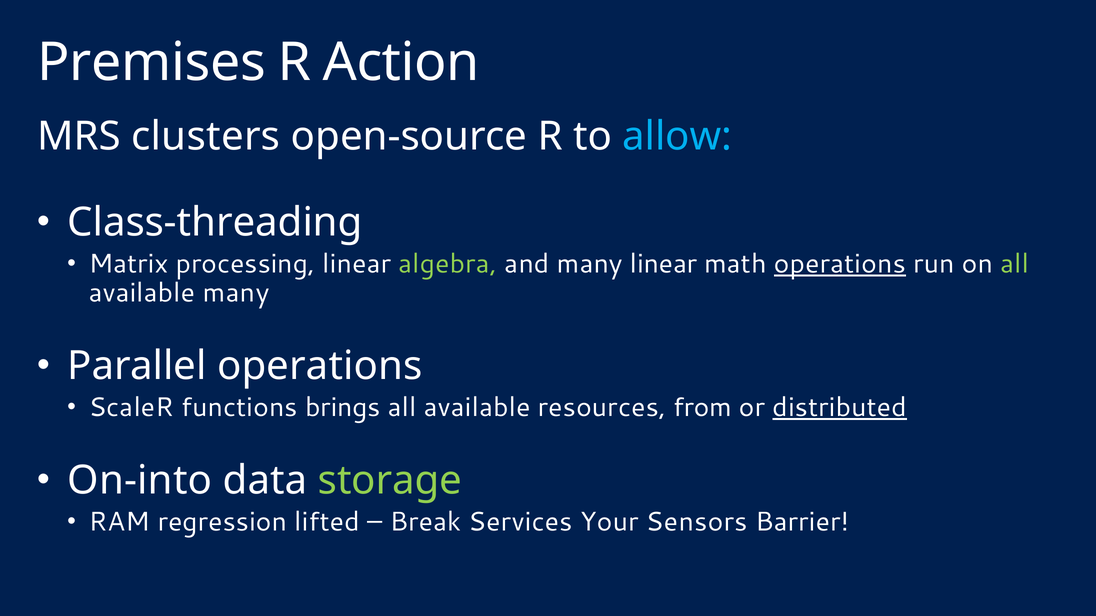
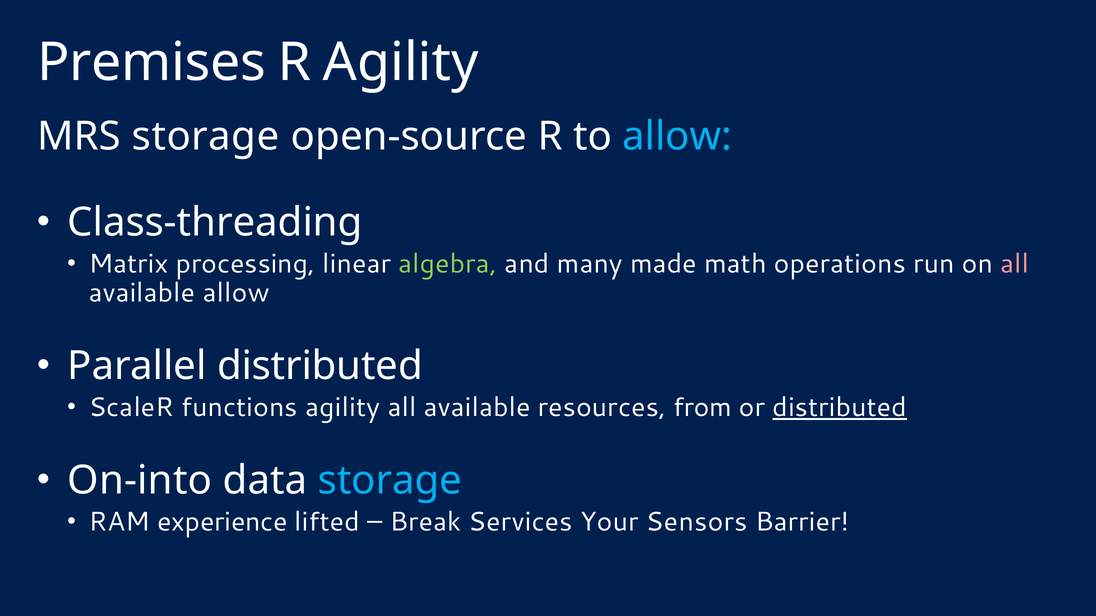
R Action: Action -> Agility (401, 63)
MRS clusters: clusters -> storage (206, 136)
many linear: linear -> made (664, 264)
operations underline: present -> none (840, 264)
all colour: light green -> pink (1015, 264)
available many: many -> allow (236, 293)
Parallel operations: operations -> distributed (320, 366)
functions brings: brings -> agility (343, 408)
storage colour: light green -> light blue (390, 481)
regression: regression -> experience (222, 522)
